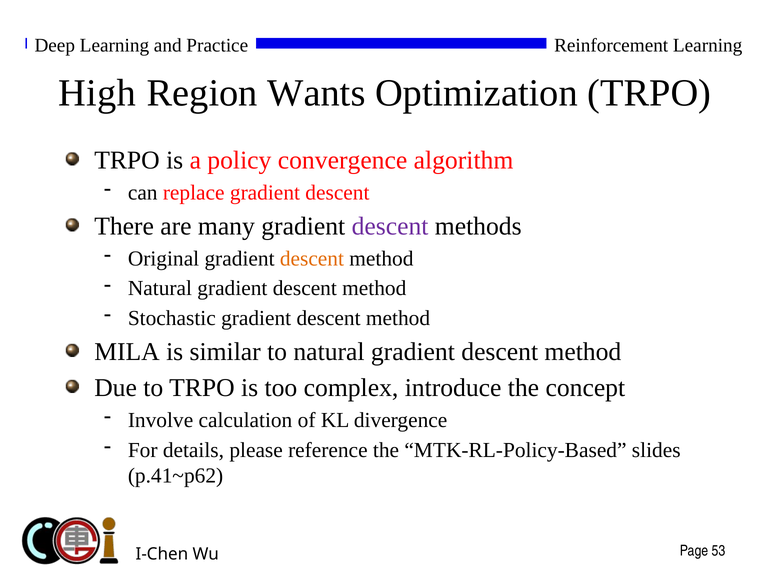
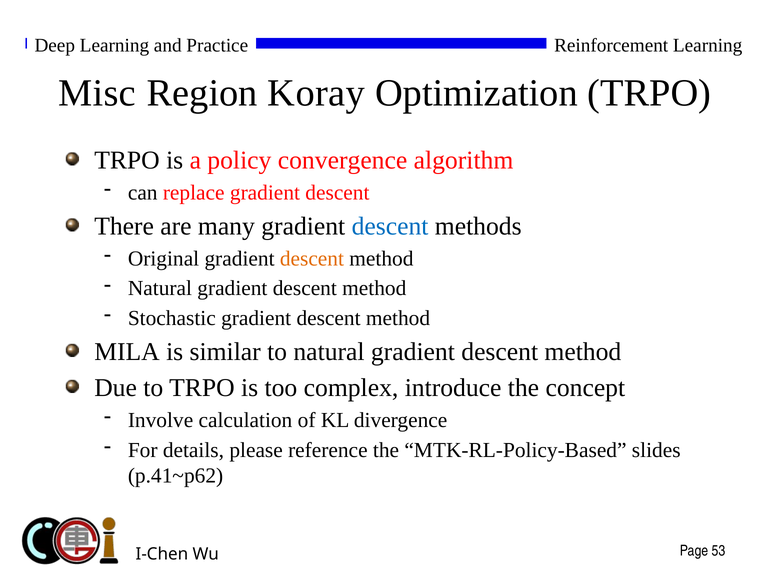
High: High -> Misc (97, 93)
Wants: Wants -> Koray (316, 93)
descent colour: purple -> blue (390, 226)
